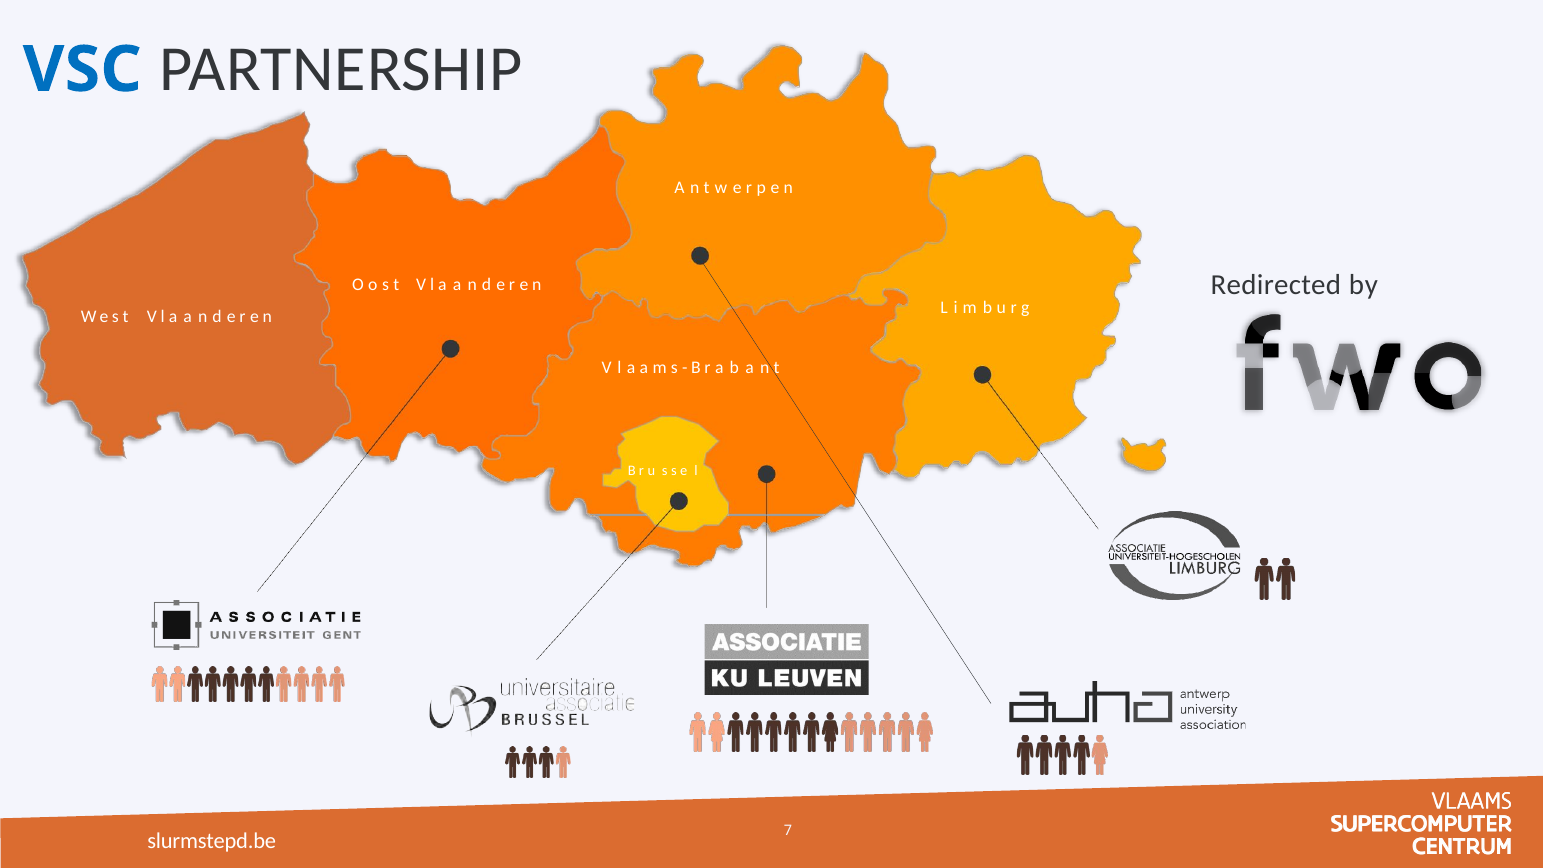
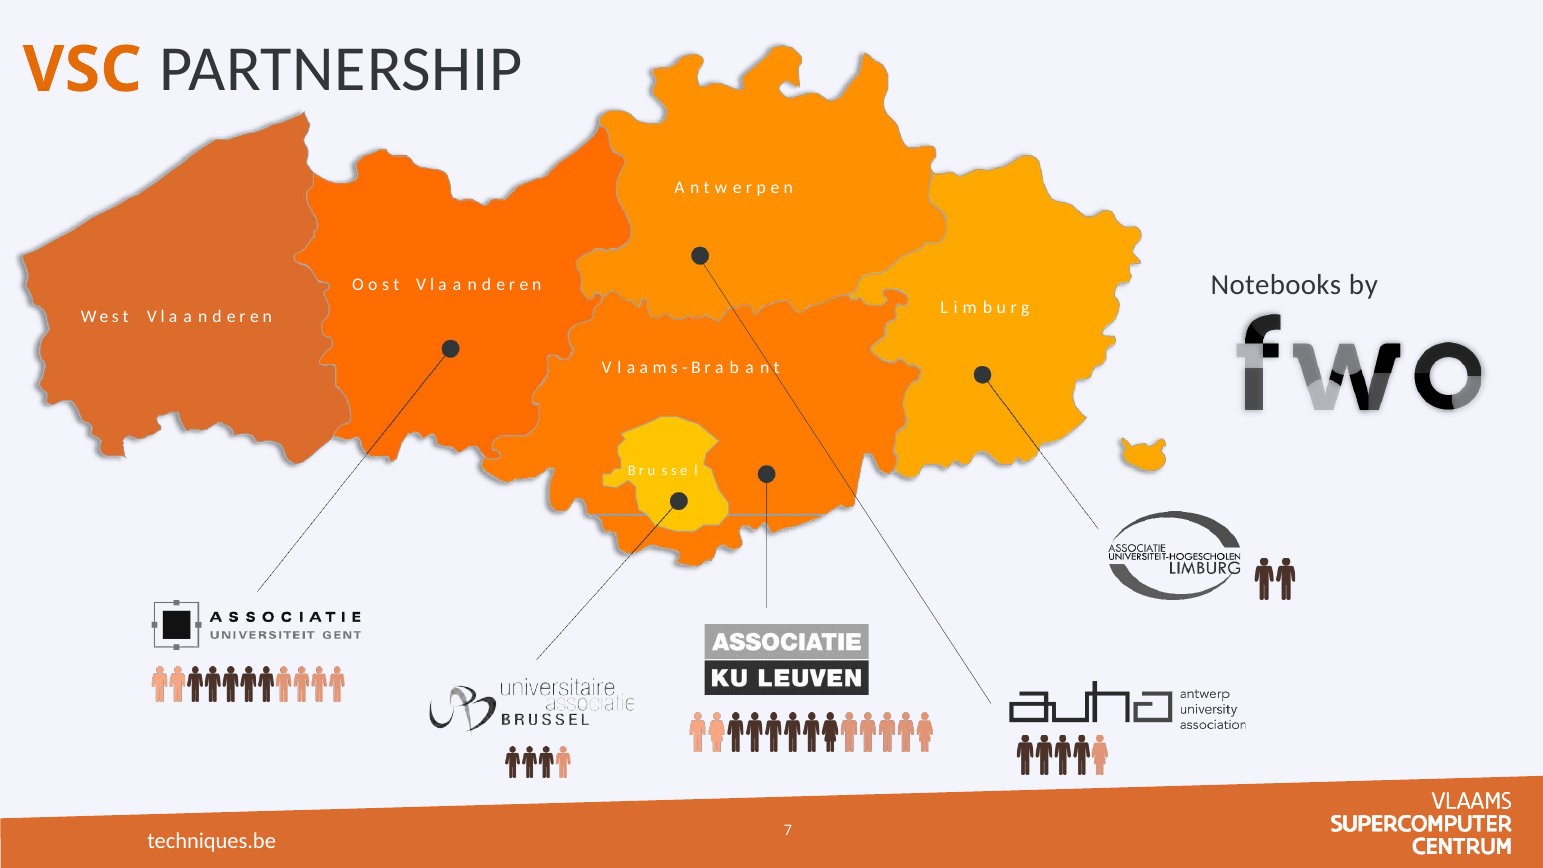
VSC colour: blue -> orange (82, 70)
Redirected: Redirected -> Notebooks (1276, 285)
slurmstepd.be: slurmstepd.be -> techniques.be (212, 841)
